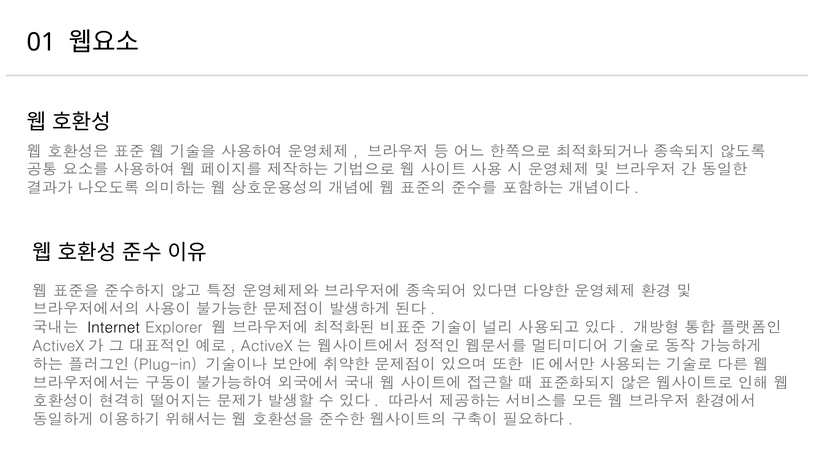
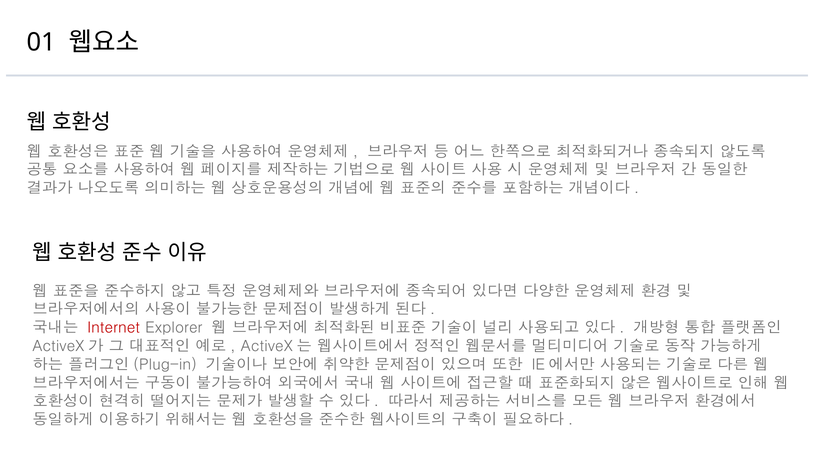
Internet colour: black -> red (114, 328)
